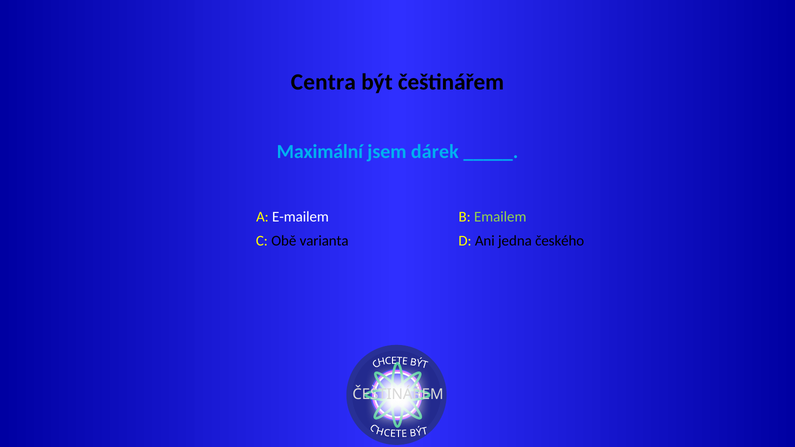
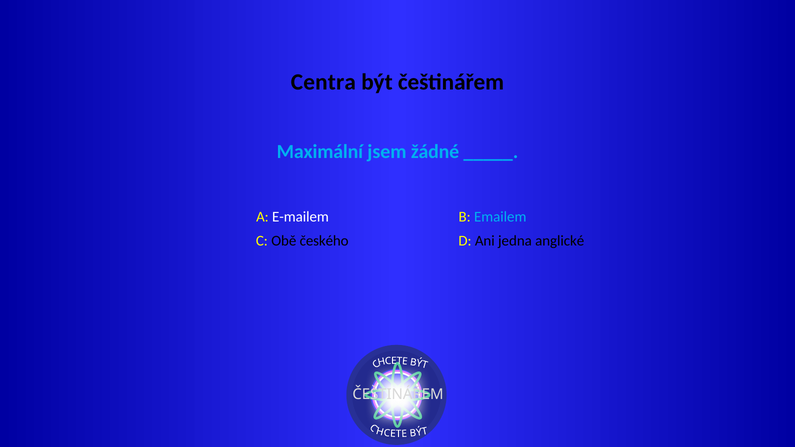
dárek: dárek -> žádné (435, 152)
Emailem colour: light green -> light blue (500, 217)
varianta: varianta -> českého (324, 241)
českého: českého -> anglické (560, 241)
